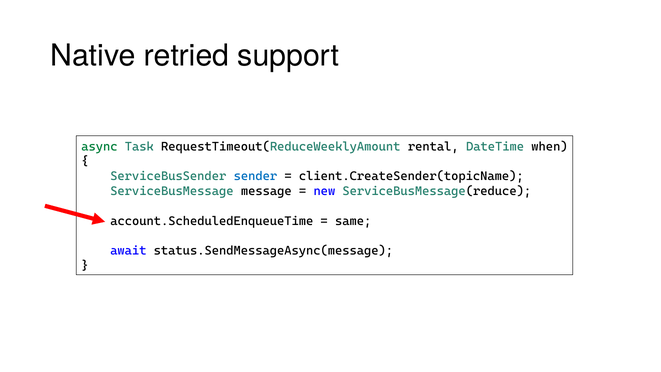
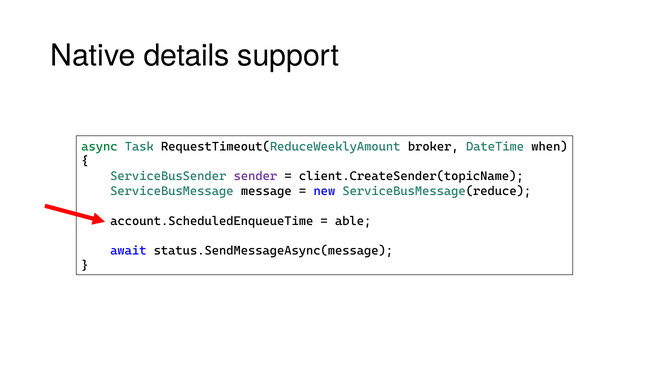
retried: retried -> details (187, 56)
rental: rental -> broker (433, 146)
sender colour: blue -> purple (255, 176)
same: same -> able (353, 221)
